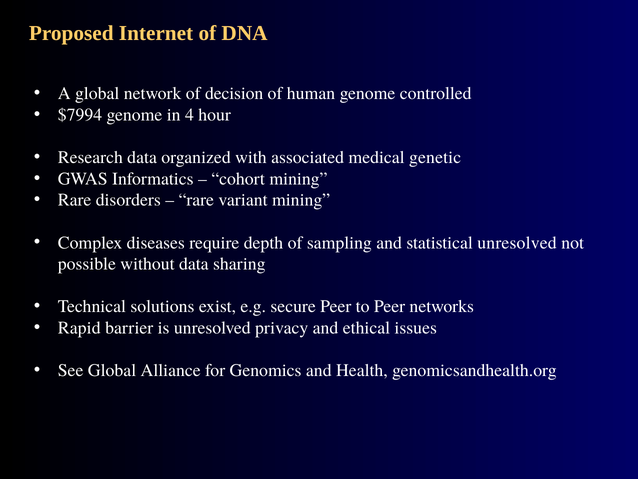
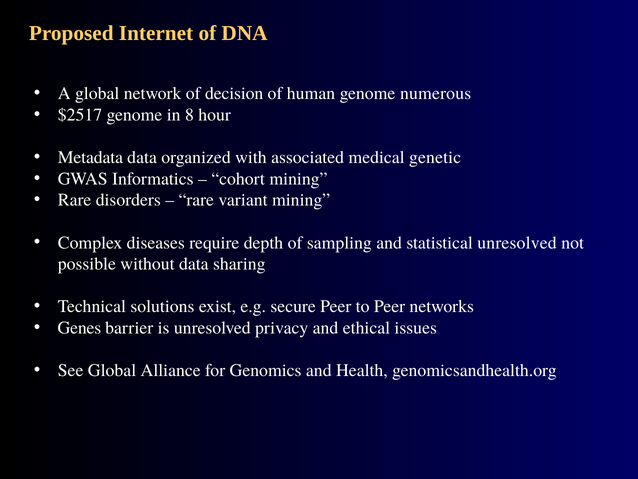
controlled: controlled -> numerous (436, 93)
$7994: $7994 -> $2517 (80, 115)
4: 4 -> 8 (189, 115)
Research: Research -> Metadata (90, 157)
Rapid: Rapid -> Genes (79, 327)
